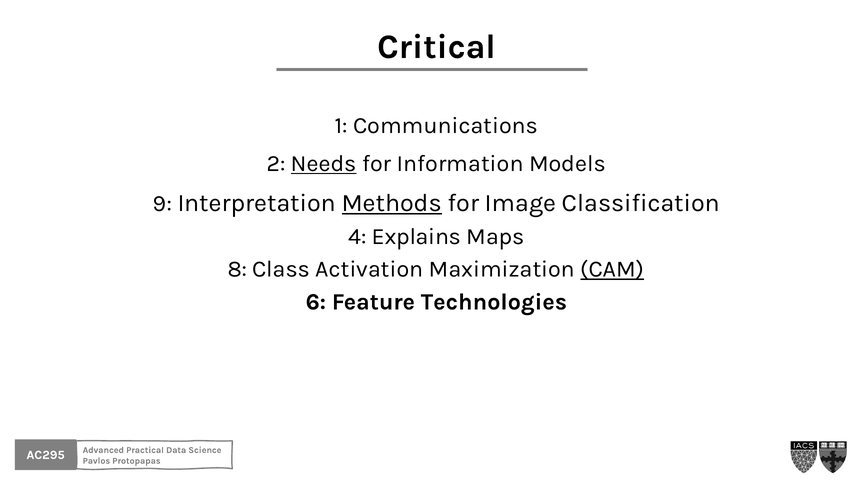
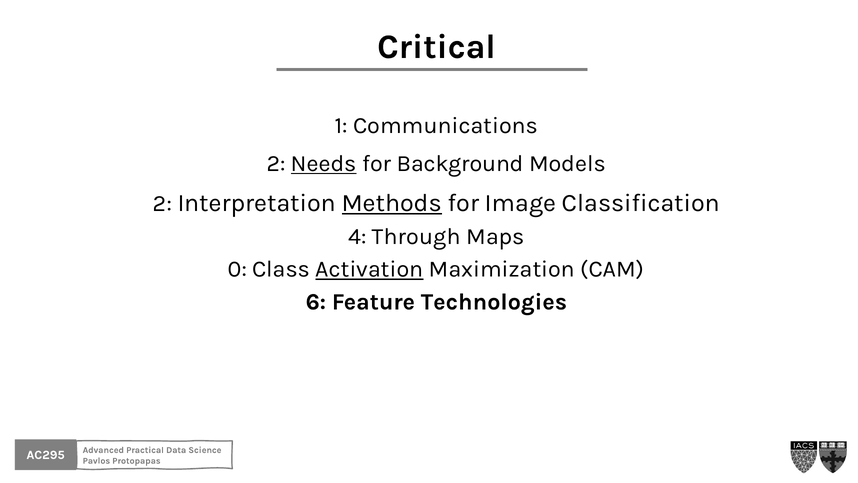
Information: Information -> Background (460, 163)
9: 9 -> 2 (162, 203)
Explains: Explains -> Through (416, 236)
8: 8 -> 0 (237, 269)
Activation underline: none -> present (369, 269)
CAM underline: present -> none (612, 269)
